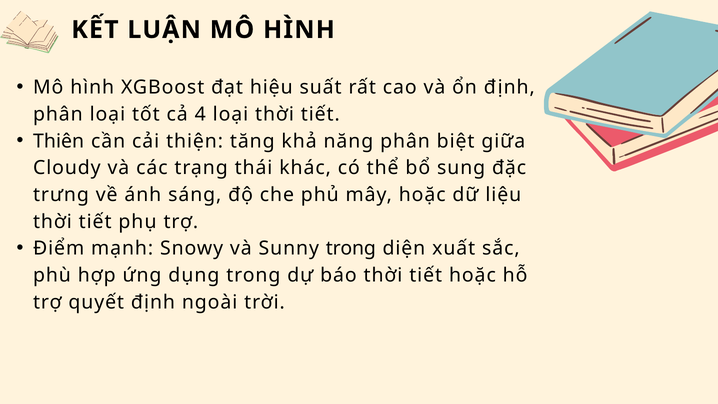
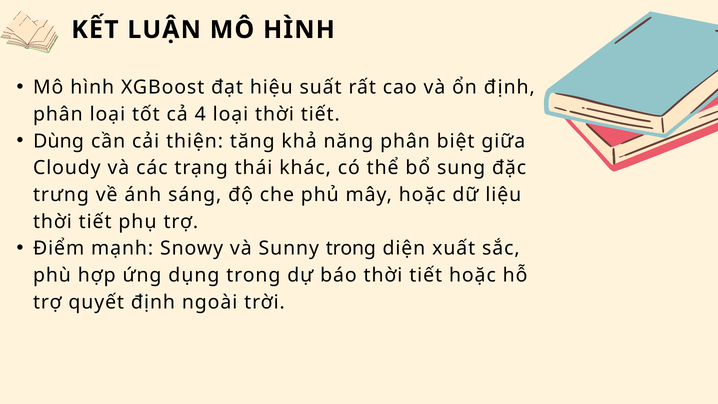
Thiên: Thiên -> Dùng (59, 141)
